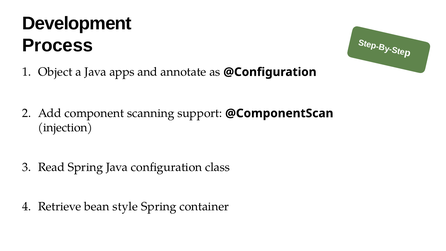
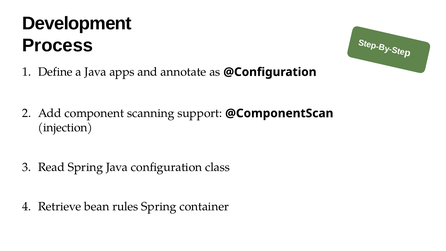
Object: Object -> Define (55, 72)
style: style -> rules (125, 206)
